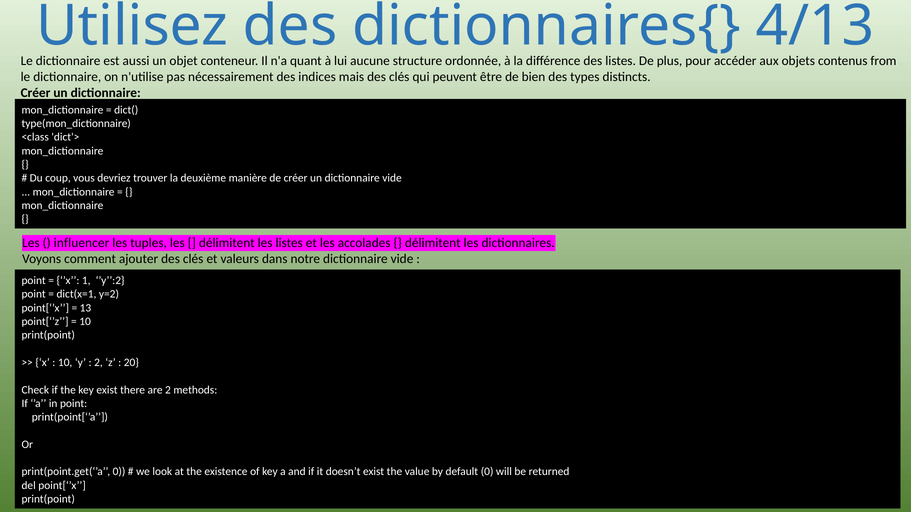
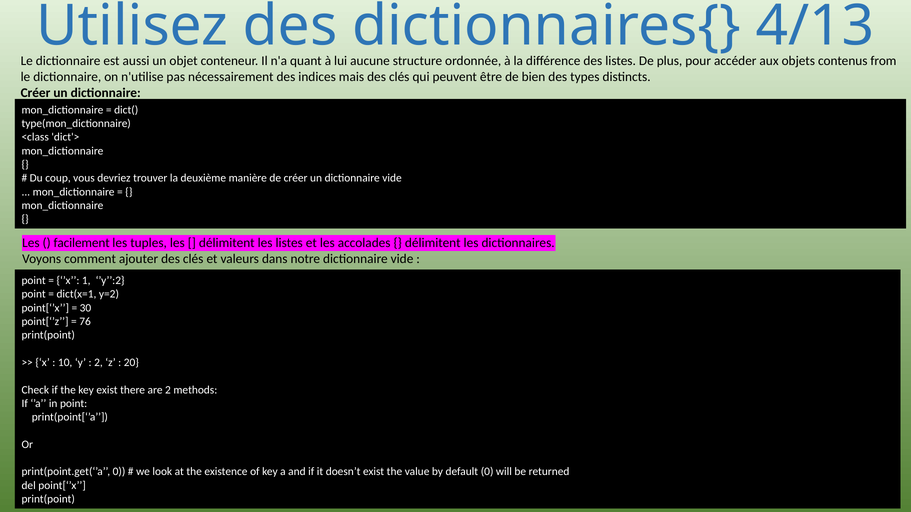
influencer: influencer -> facilement (82, 243)
13: 13 -> 30 (85, 308)
10: 10 -> 76 (85, 322)
